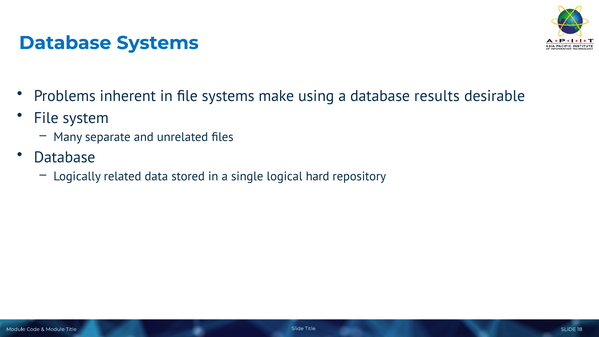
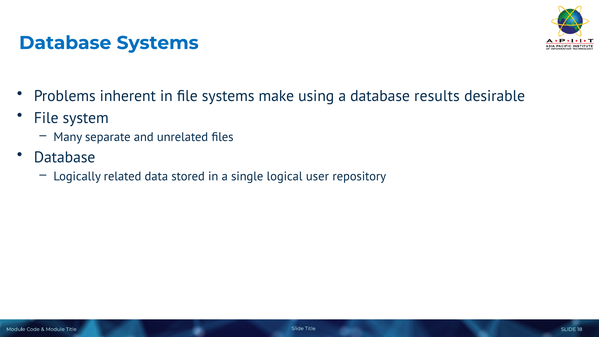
hard: hard -> user (317, 176)
